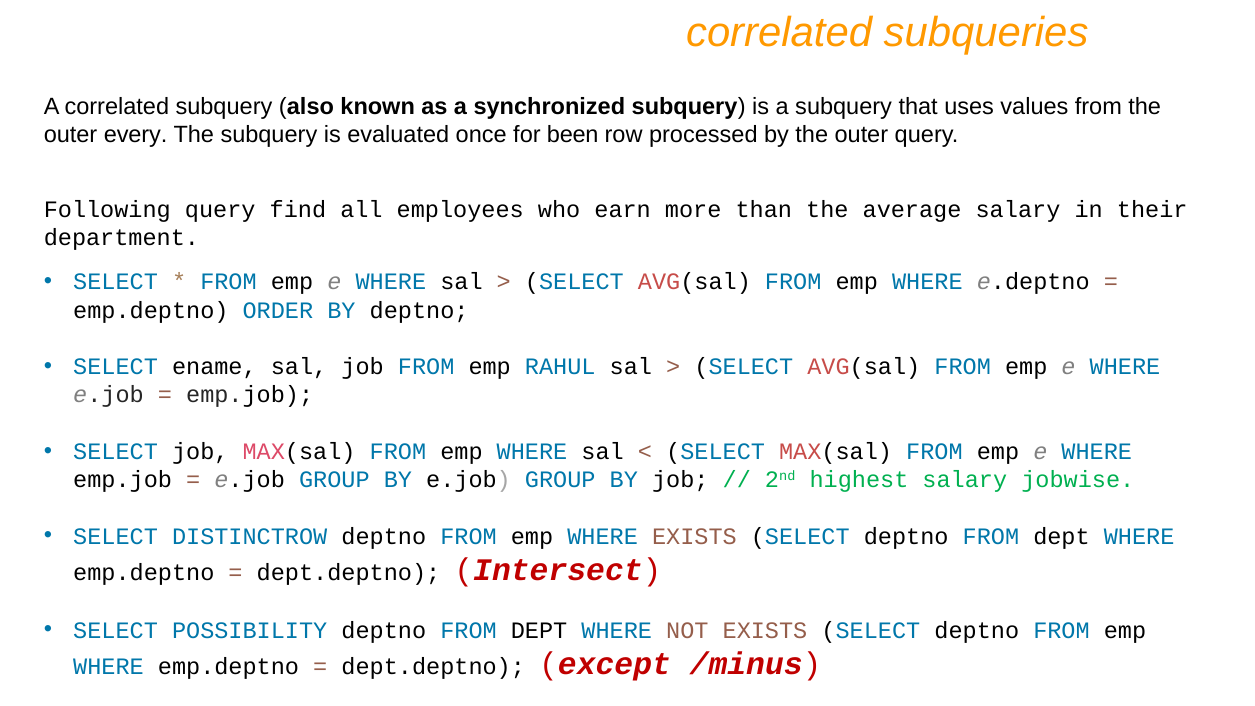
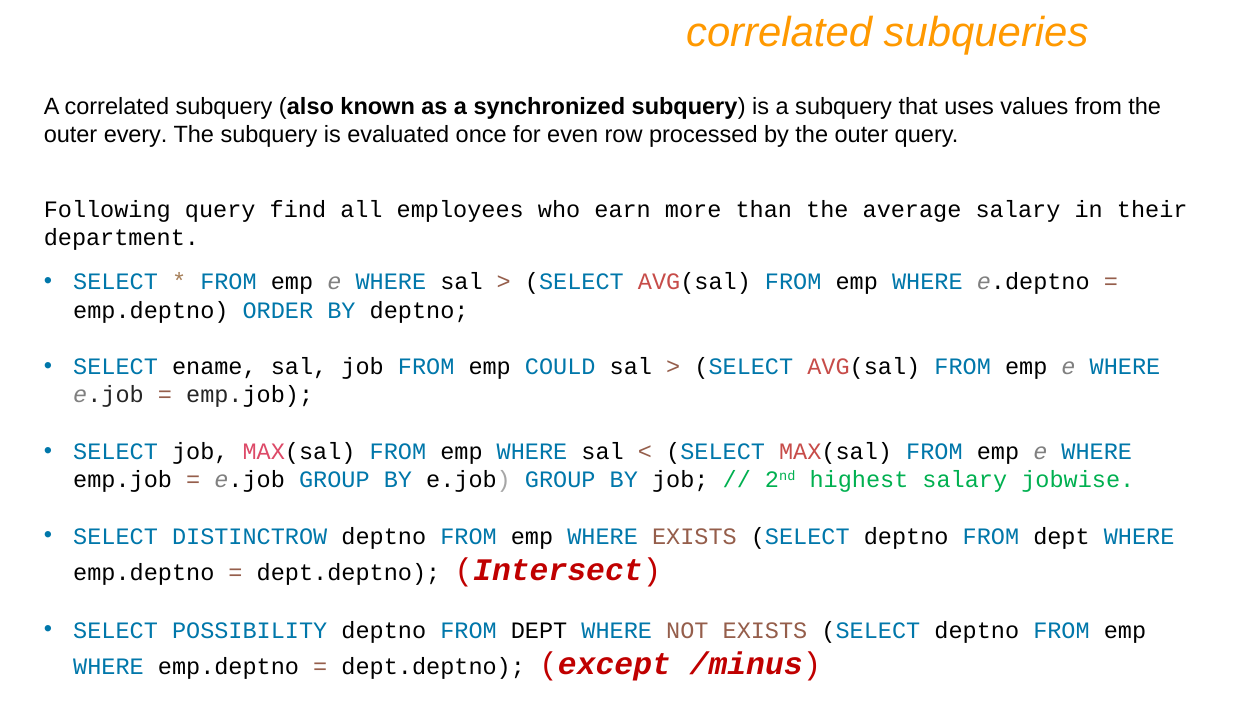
been: been -> even (573, 135)
RAHUL: RAHUL -> COULD (560, 367)
